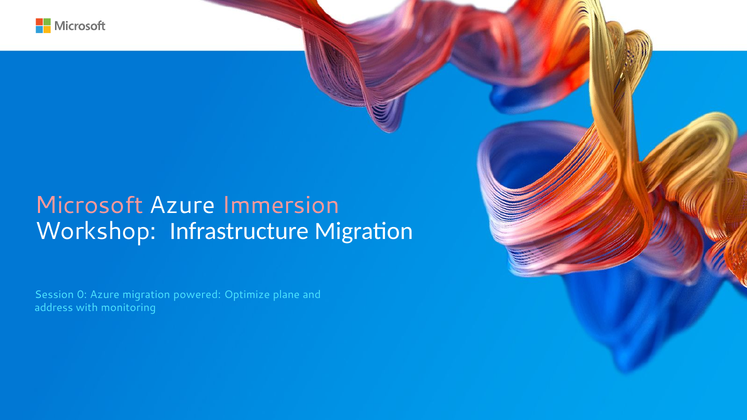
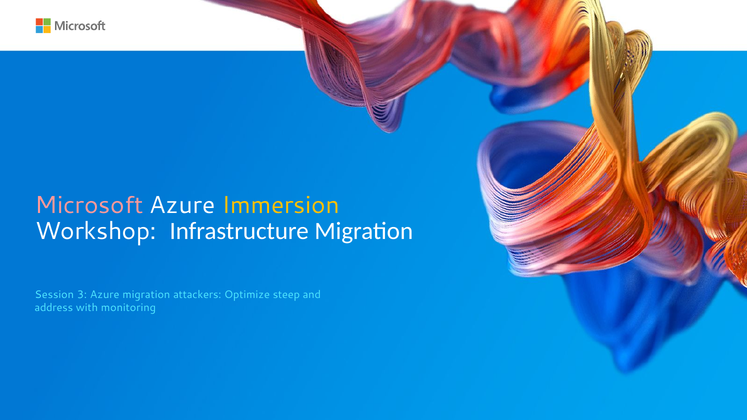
Immersion colour: pink -> yellow (281, 205)
0: 0 -> 3 (82, 295)
powered: powered -> attackers (197, 295)
plane: plane -> steep (286, 295)
